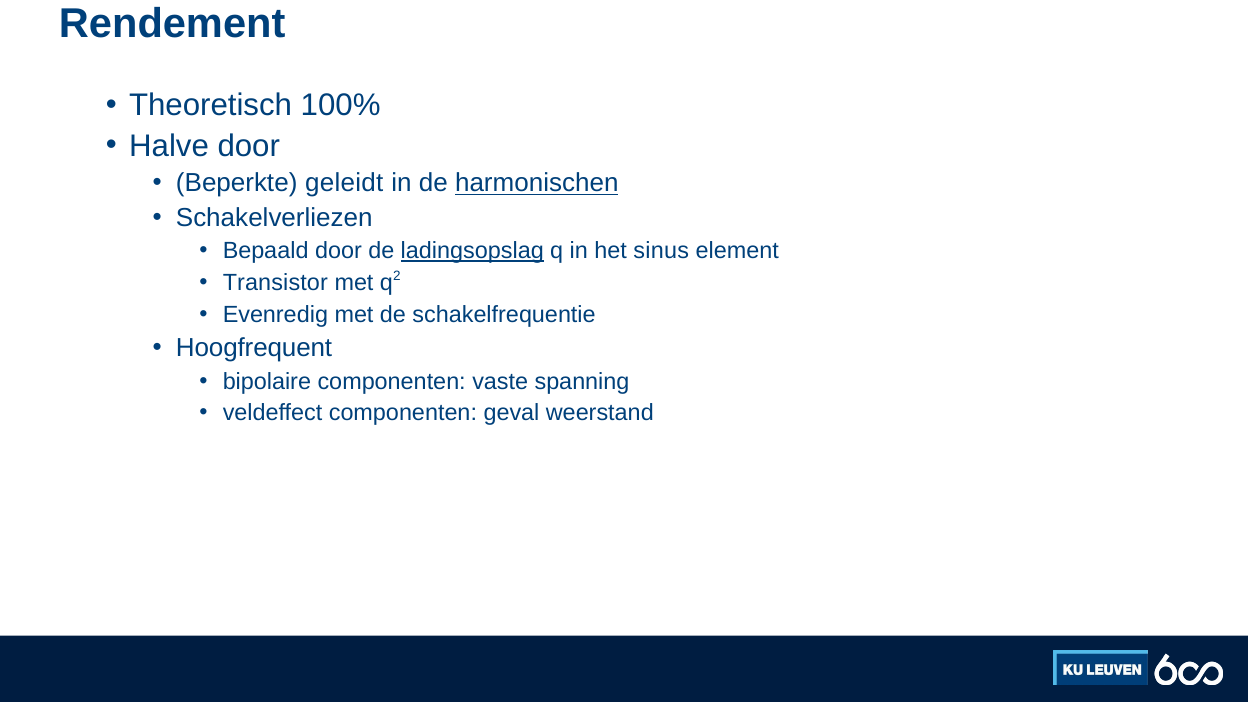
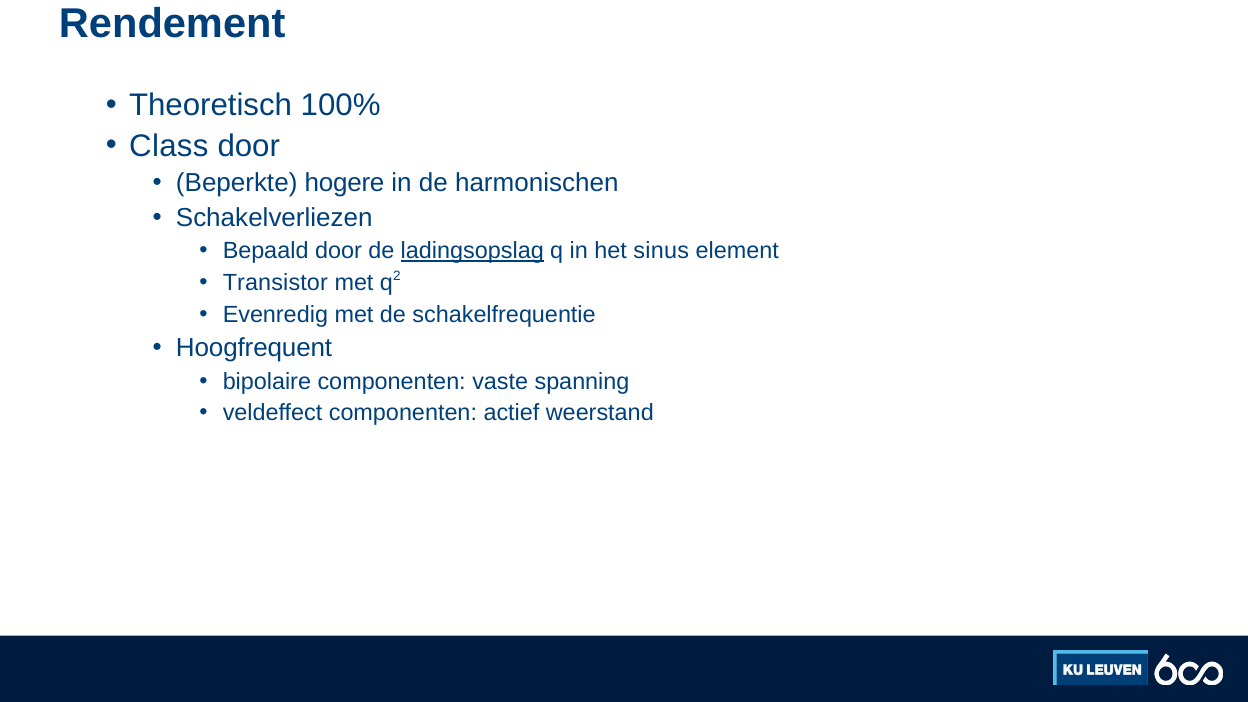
Halve: Halve -> Class (169, 146)
geleidt: geleidt -> hogere (345, 183)
harmonischen underline: present -> none (537, 183)
geval: geval -> actief (511, 413)
